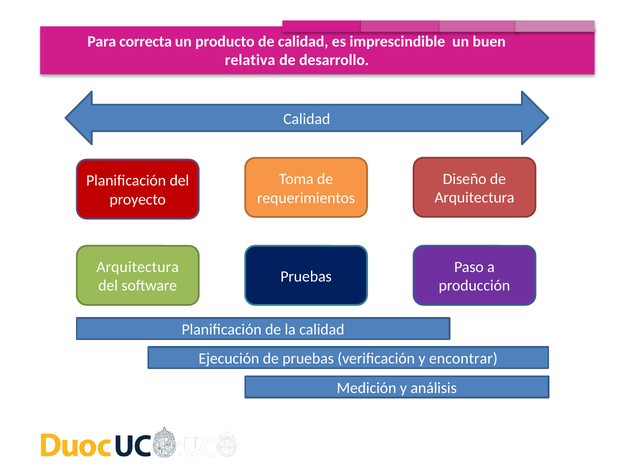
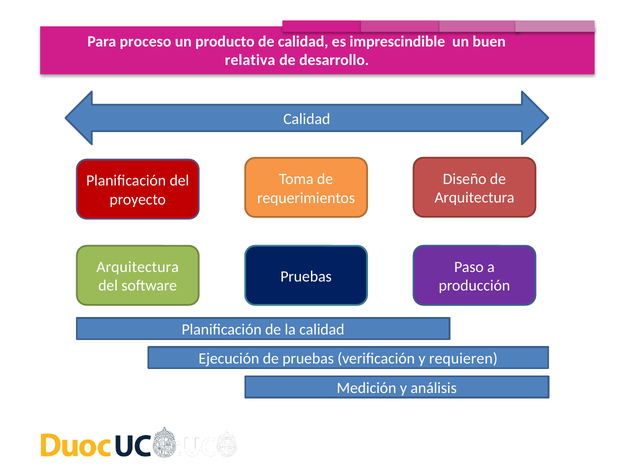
correcta: correcta -> proceso (146, 41)
encontrar: encontrar -> requieren (463, 359)
